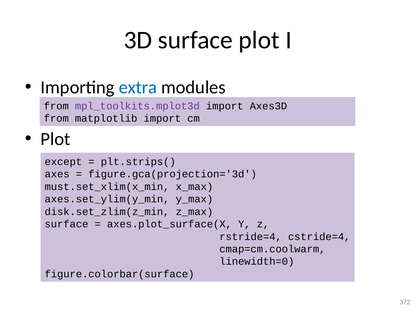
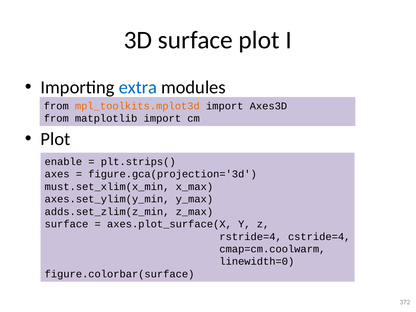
mpl_toolkits.mplot3d colour: purple -> orange (137, 106)
except: except -> enable (63, 162)
disk.set_zlim(z_min: disk.set_zlim(z_min -> adds.set_zlim(z_min (107, 212)
